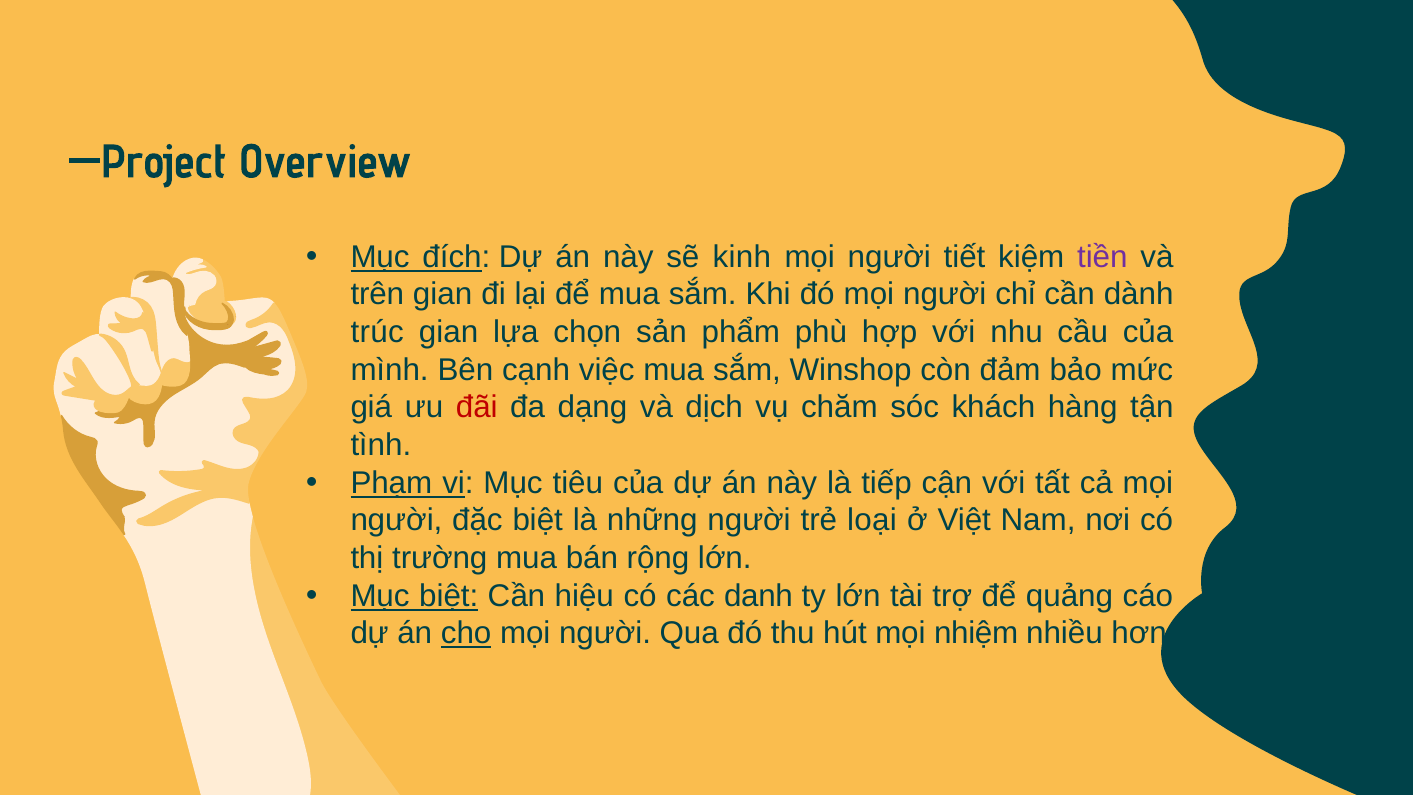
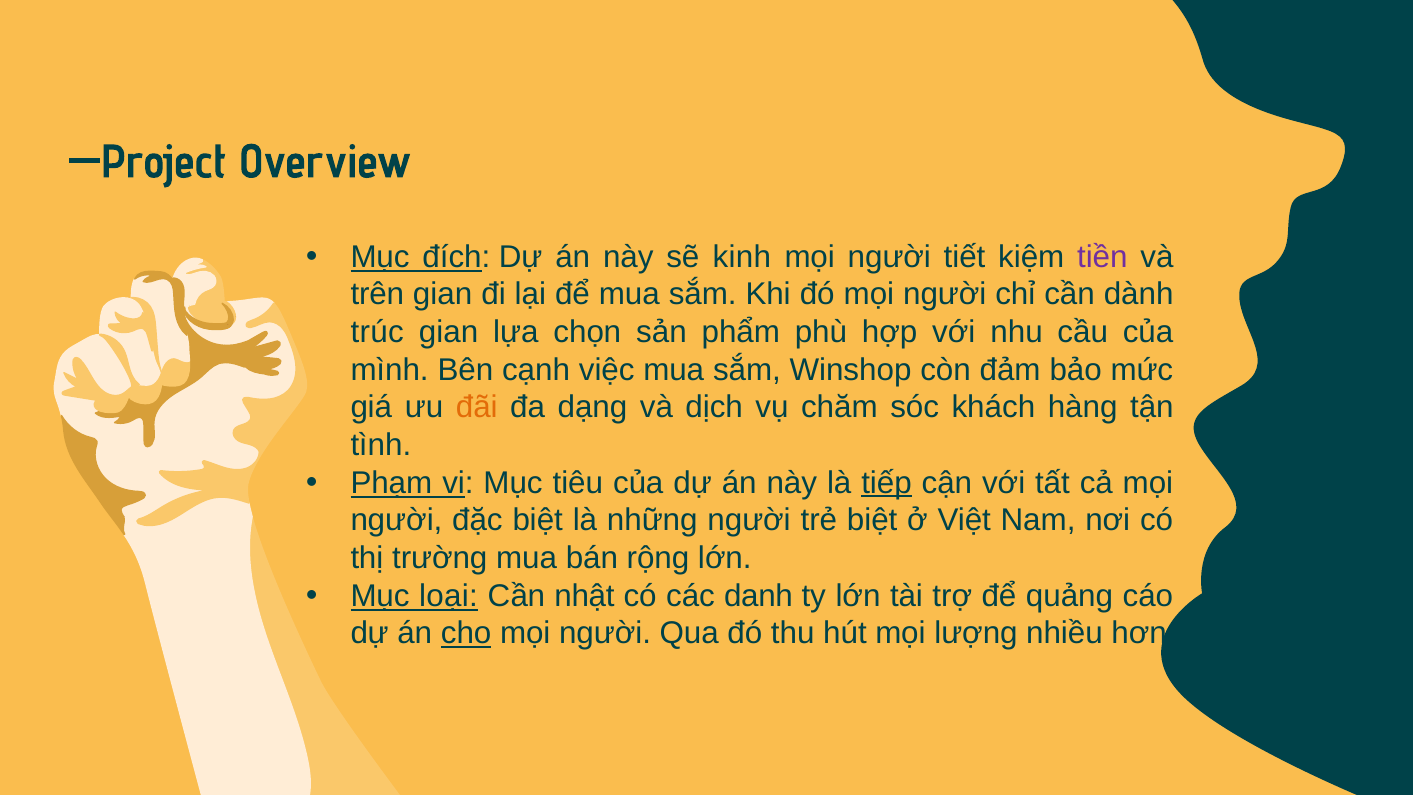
đãi colour: red -> orange (477, 407)
tiếp underline: none -> present (887, 483)
trẻ loại: loại -> biệt (872, 520)
biệt: biệt -> loại (449, 596)
hiệu: hiệu -> nhật (584, 596)
nhiệm: nhiệm -> lượng (976, 633)
